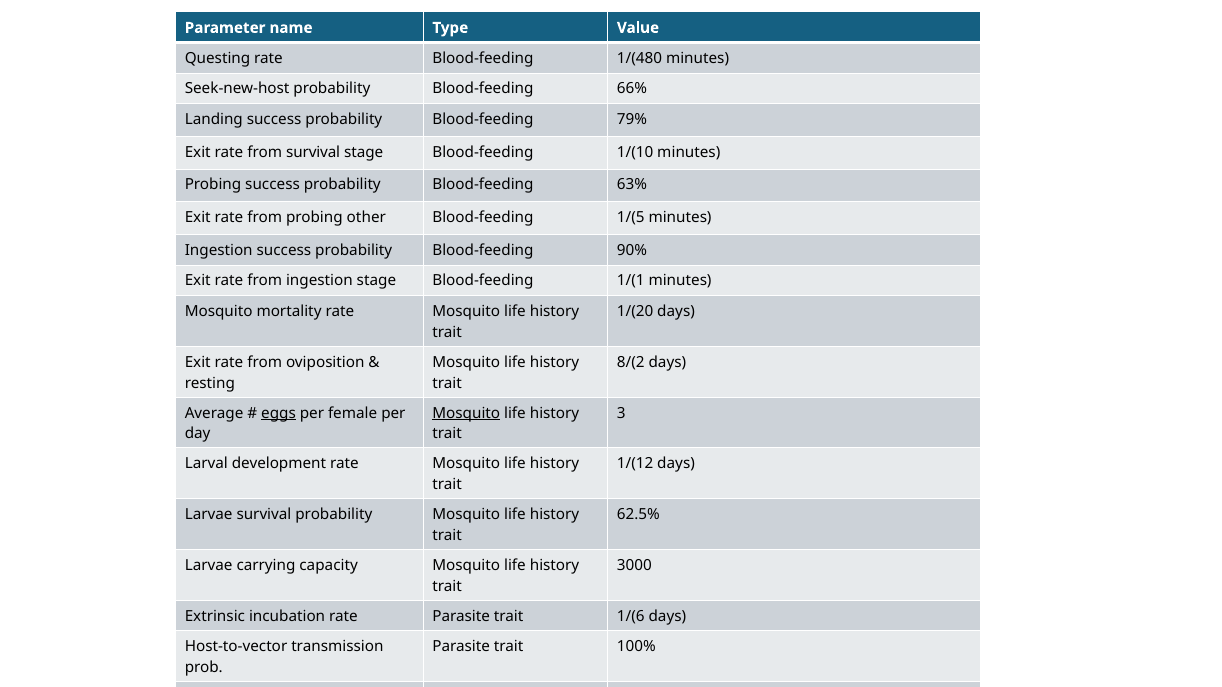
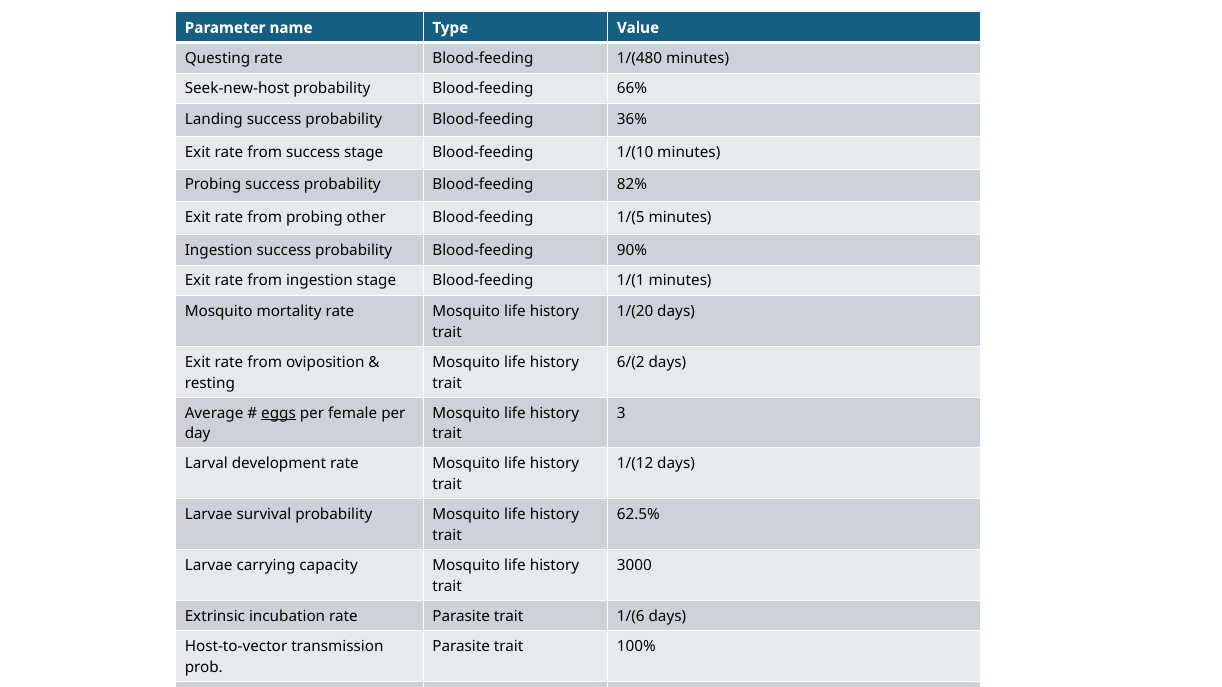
79%: 79% -> 36% (632, 120)
from survival: survival -> success (313, 152)
63%: 63% -> 82% (632, 185)
8/(2: 8/(2 -> 6/(2 (631, 362)
Mosquito underline: present -> none (466, 413)
